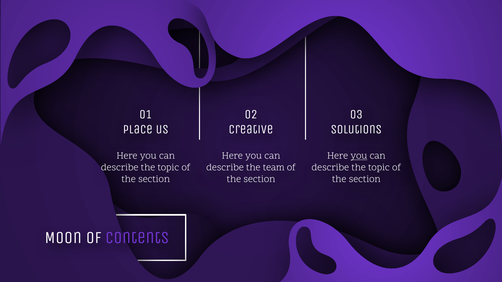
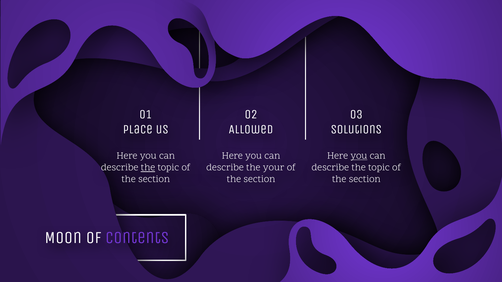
Creative: Creative -> Allowed (251, 130)
the underline: none -> present (148, 168)
team: team -> your (274, 168)
